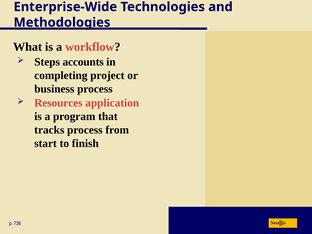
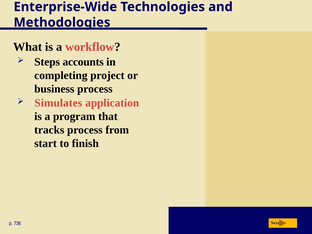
Resources: Resources -> Simulates (58, 103)
